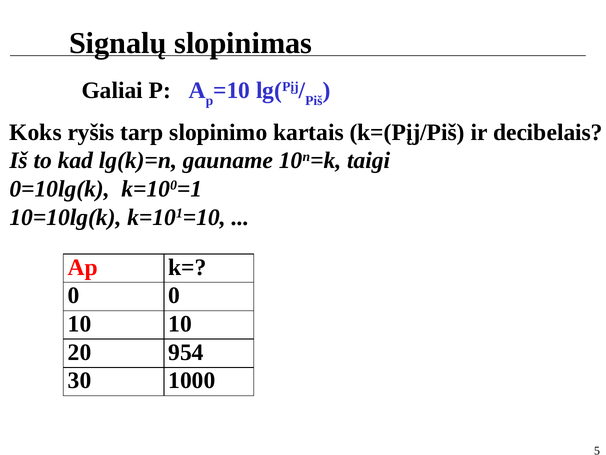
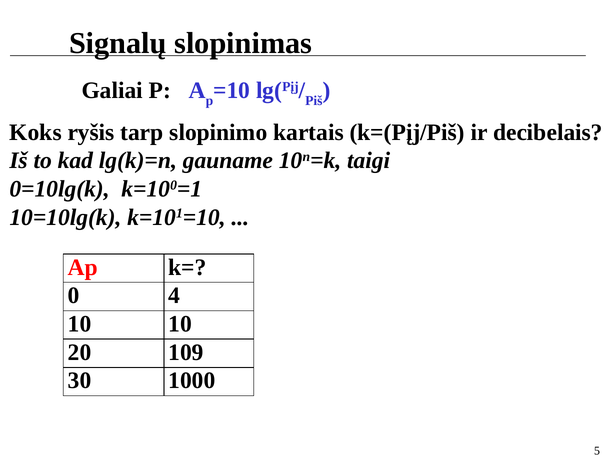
0 0: 0 -> 4 (174, 295)
954: 954 -> 109 (186, 352)
